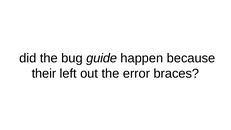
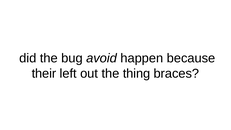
guide: guide -> avoid (102, 58)
error: error -> thing (137, 74)
